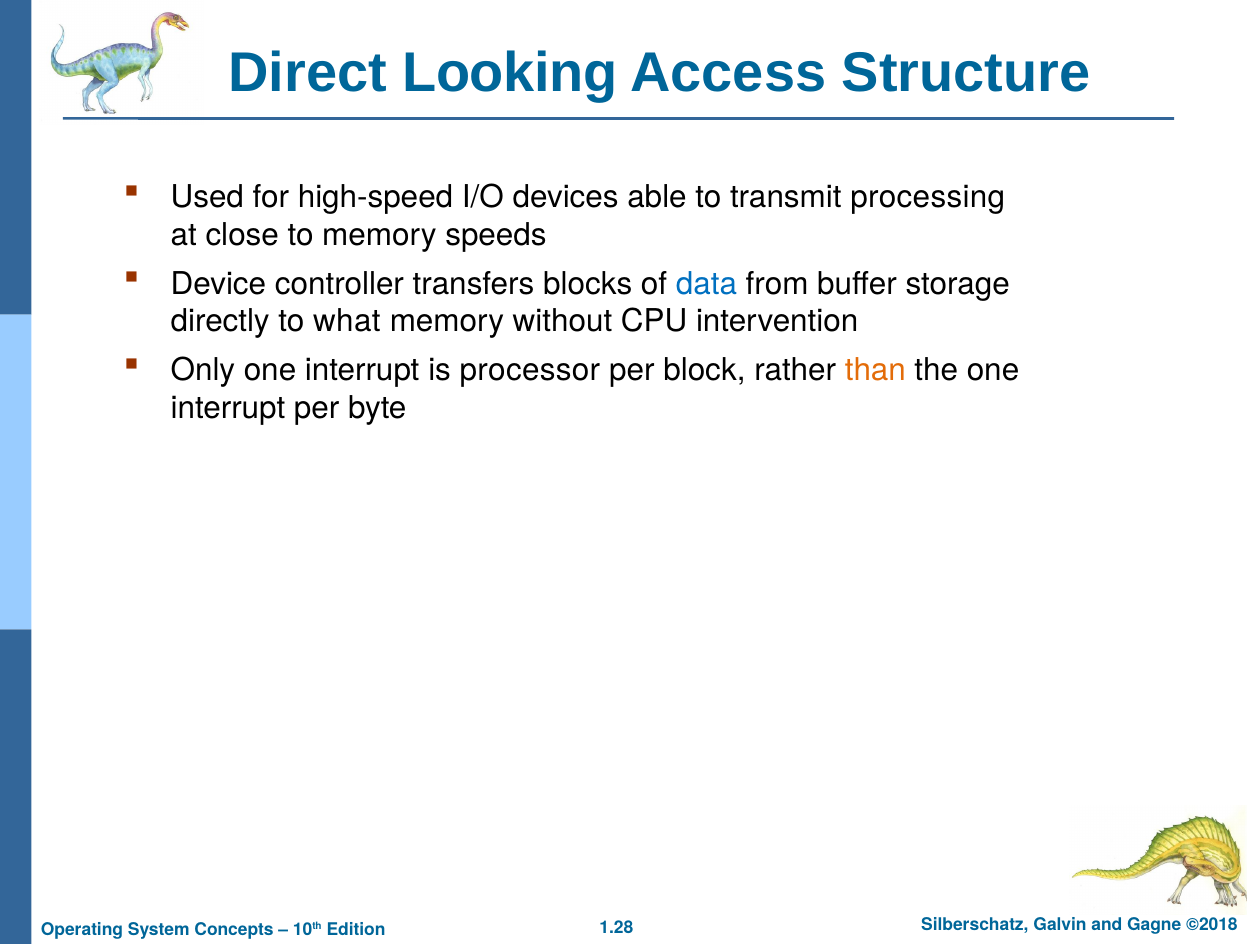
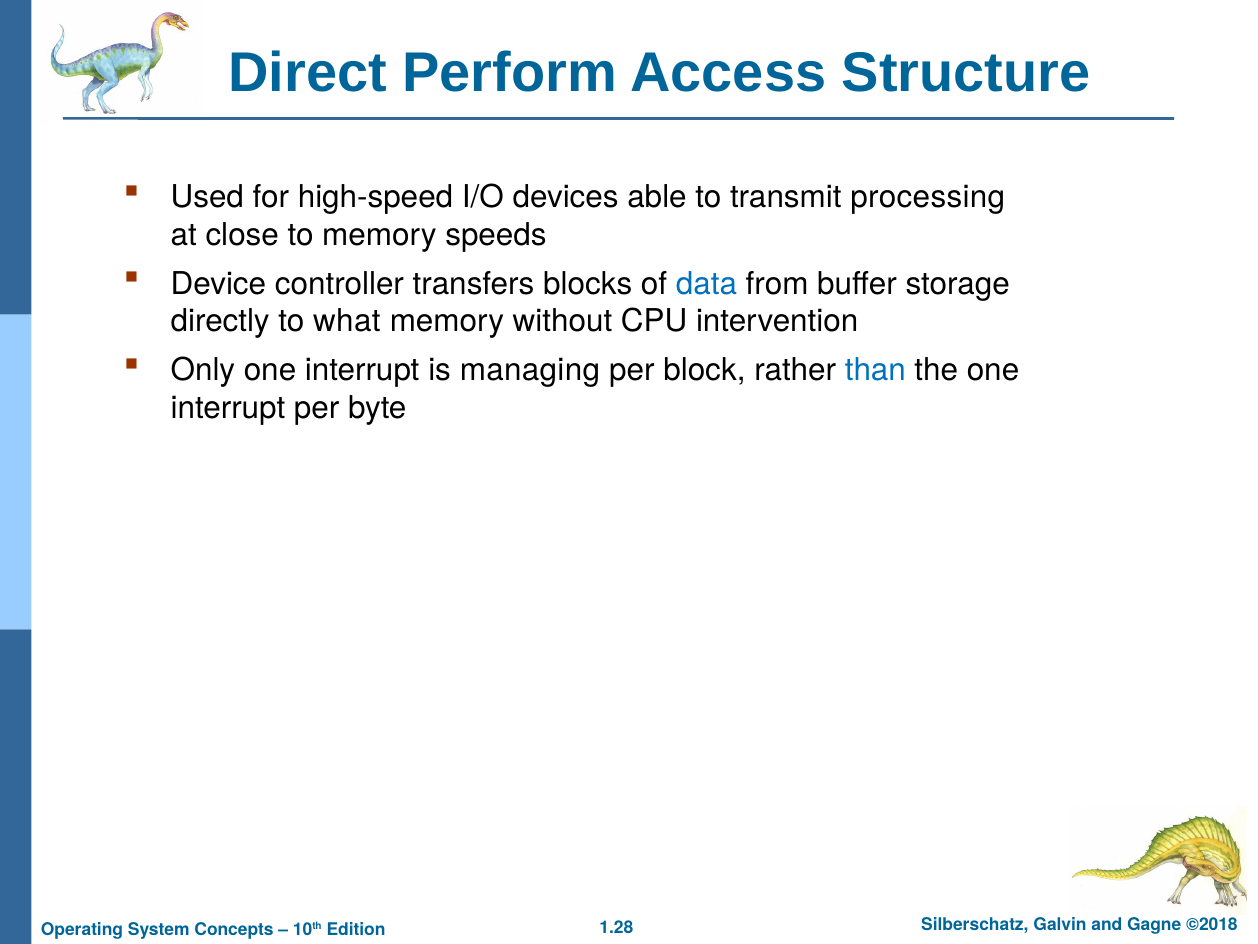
Looking: Looking -> Perform (510, 73)
processor: processor -> managing (530, 370)
than colour: orange -> blue (875, 370)
